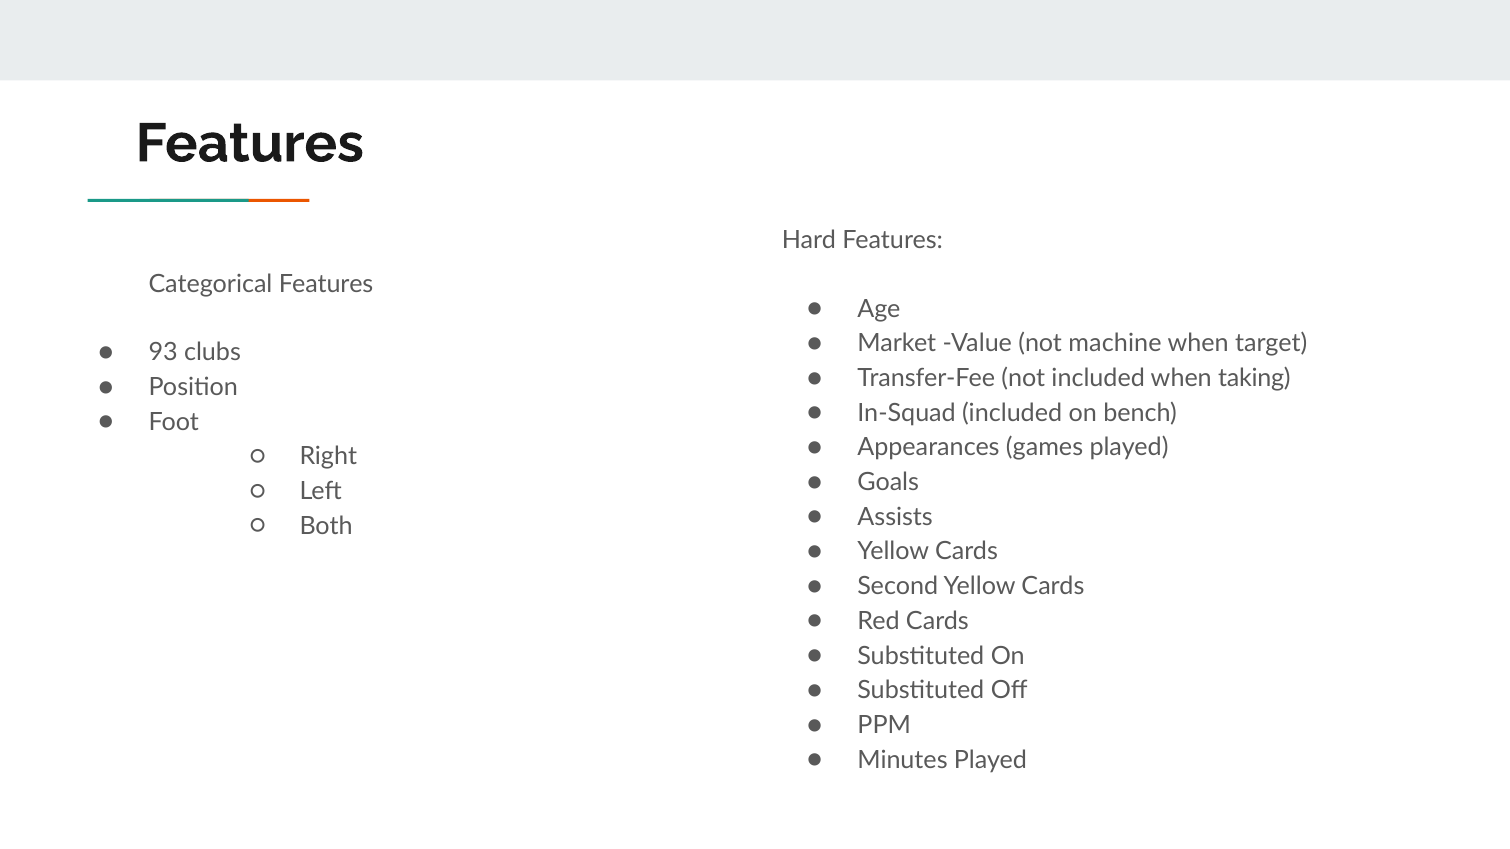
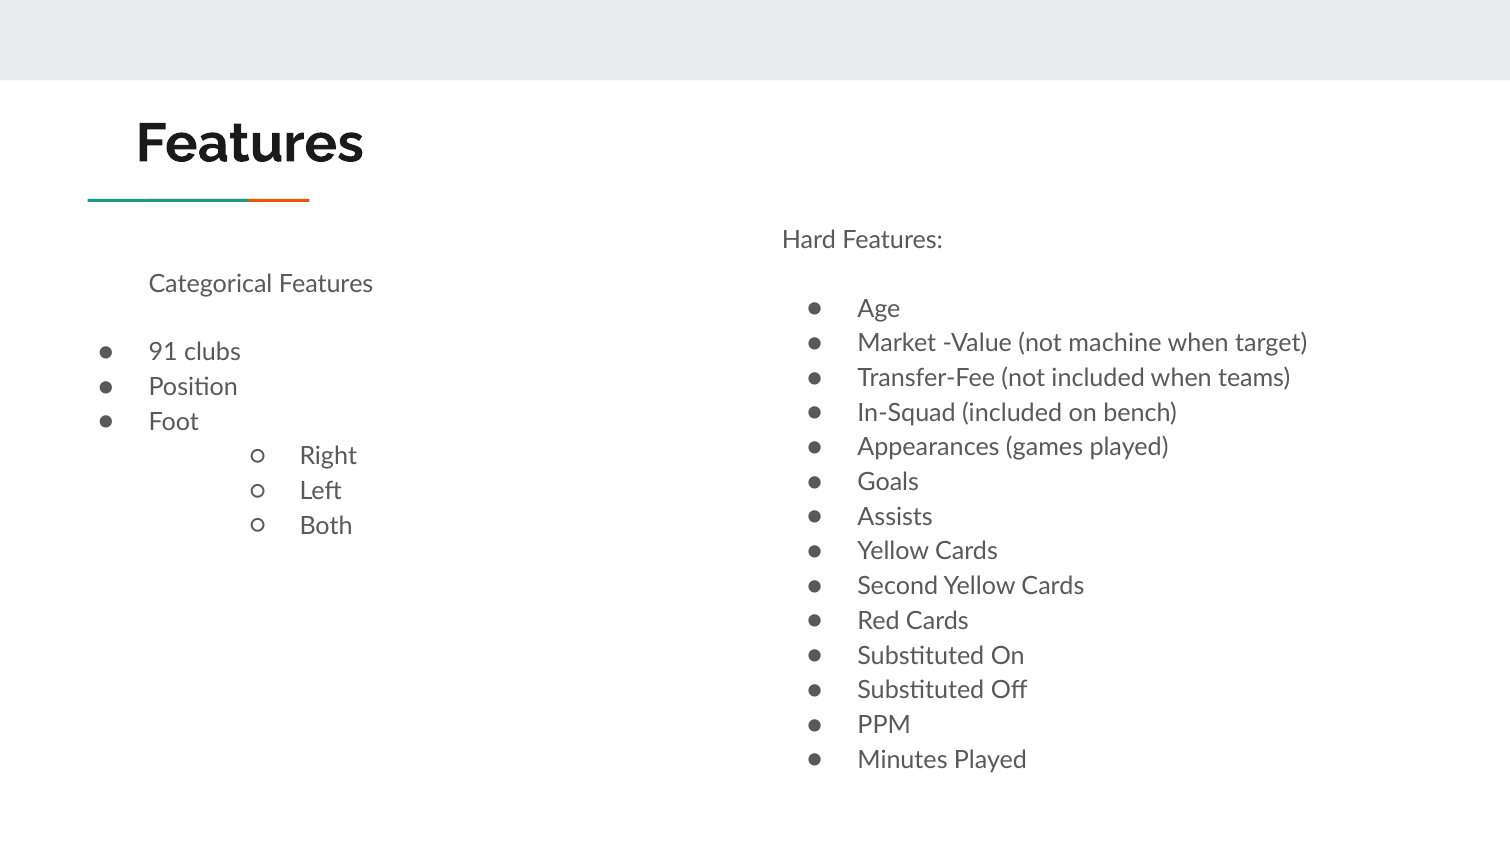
93: 93 -> 91 (163, 353)
taking: taking -> teams (1254, 378)
